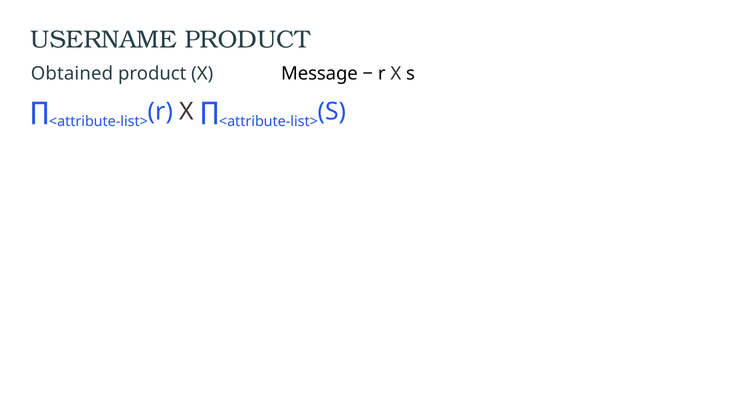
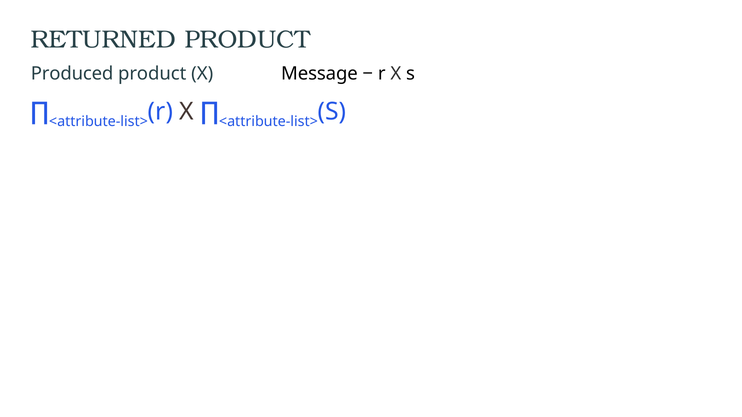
USERNAME: USERNAME -> RETURNED (103, 40)
Obtained: Obtained -> Produced (72, 74)
